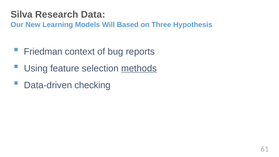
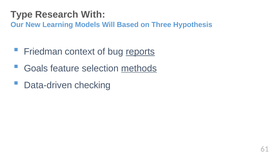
Silva: Silva -> Type (22, 14)
Data: Data -> With (93, 14)
reports underline: none -> present (140, 52)
Using: Using -> Goals (36, 68)
